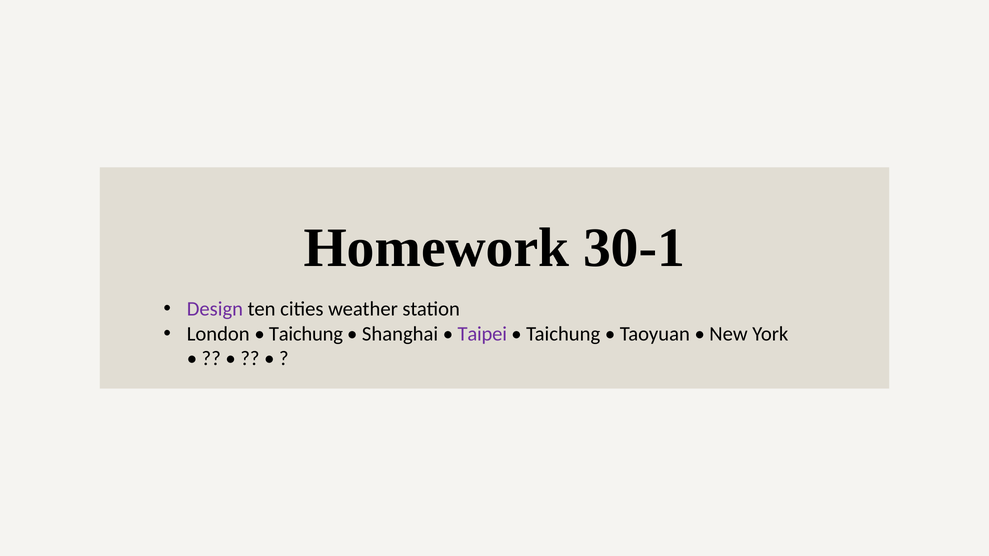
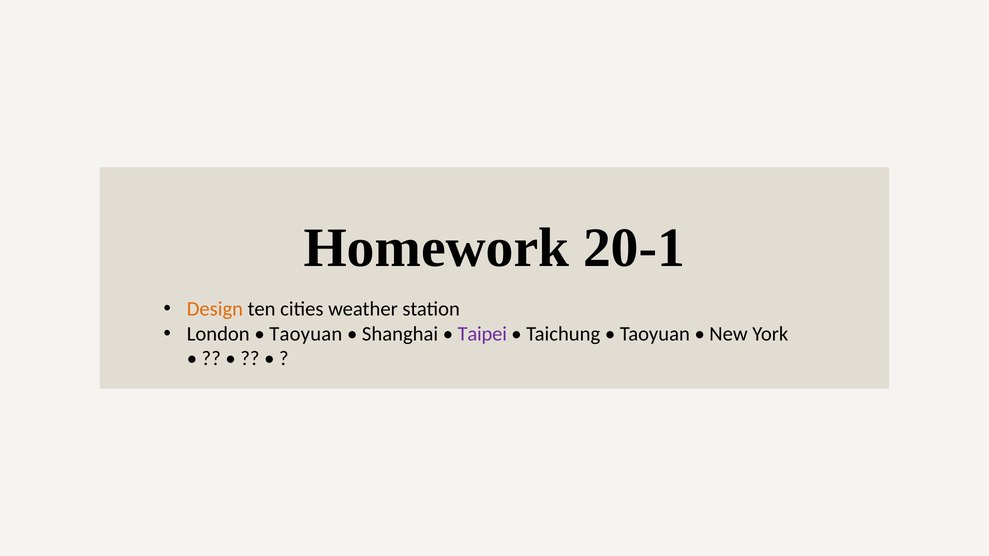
30-1: 30-1 -> 20-1 (634, 248)
Design colour: purple -> orange (215, 309)
Taichung: Taichung -> Taoyuan (306, 334)
